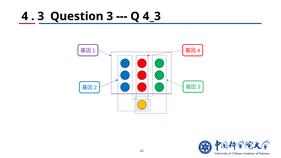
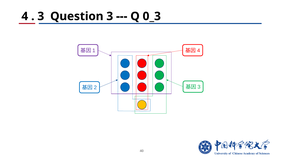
4_3: 4_3 -> 0_3 (152, 16)
